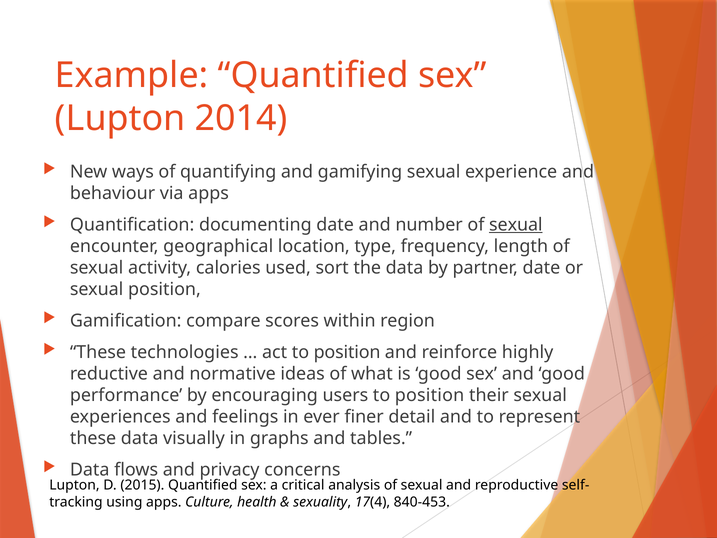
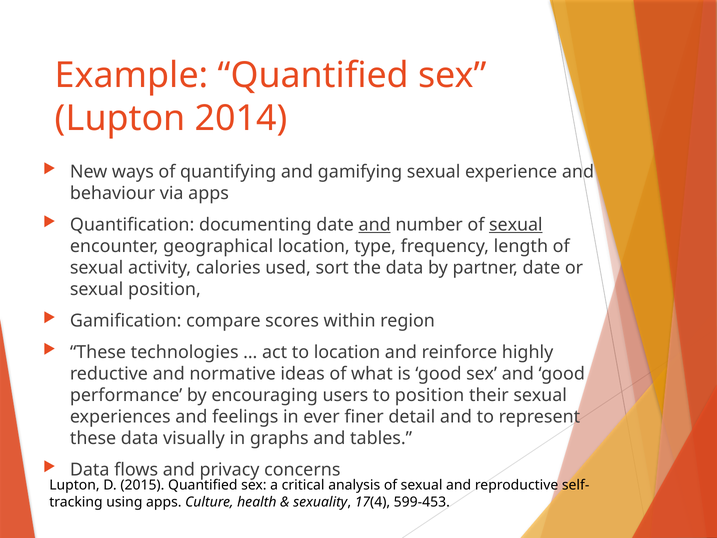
and underline: none -> present (375, 225)
act to position: position -> location (347, 352)
840-453: 840-453 -> 599-453 (422, 502)
